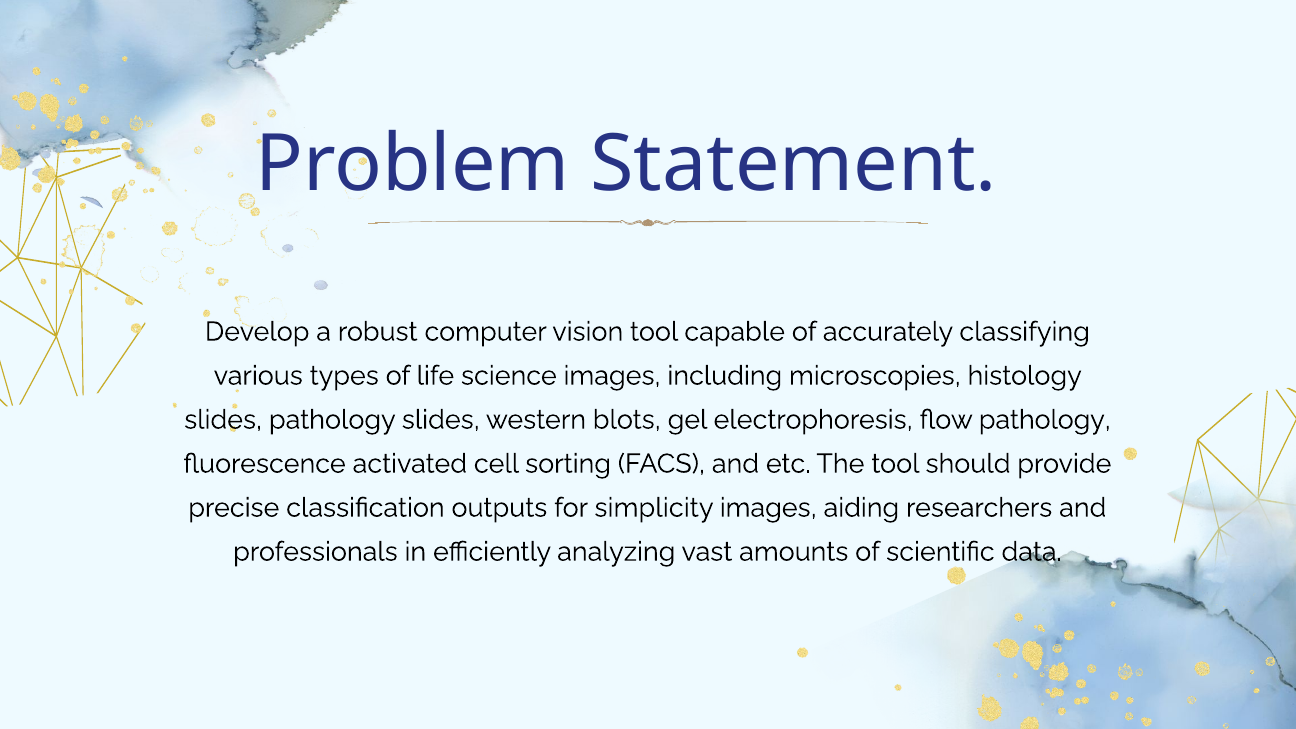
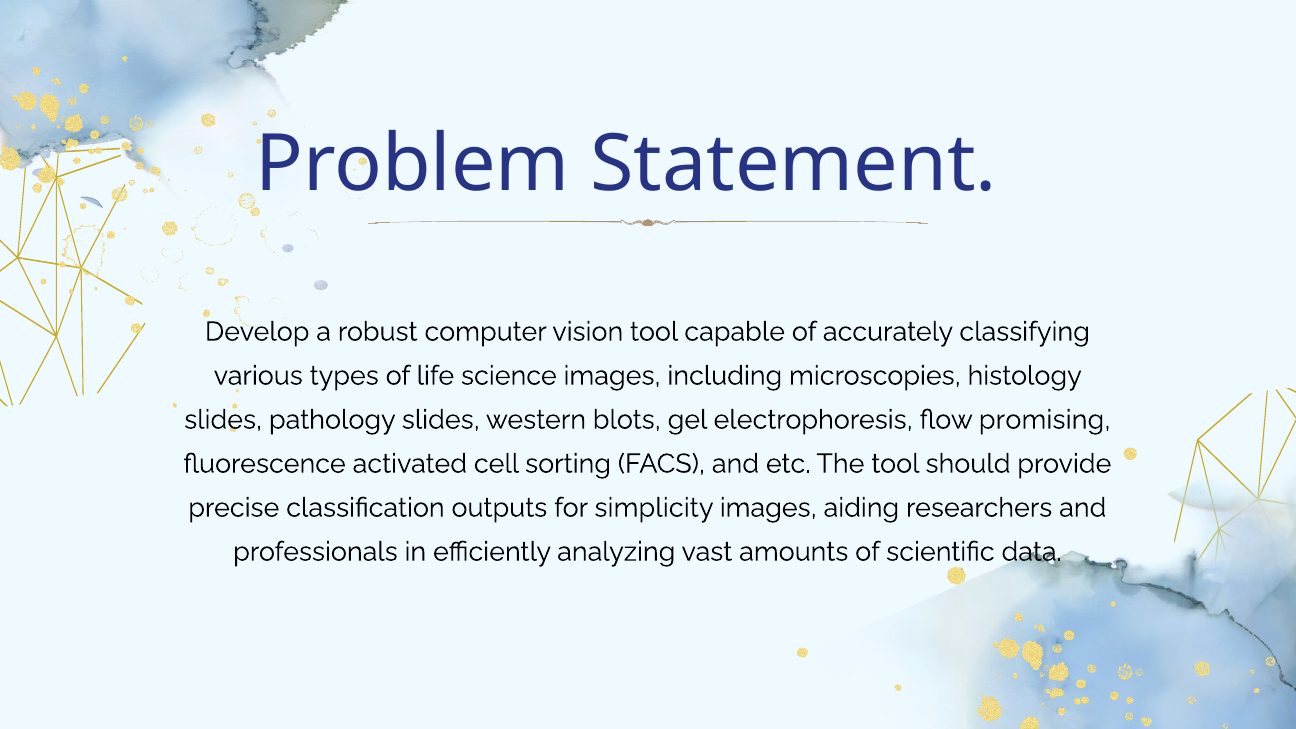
flow pathology: pathology -> promising (1045, 420)
